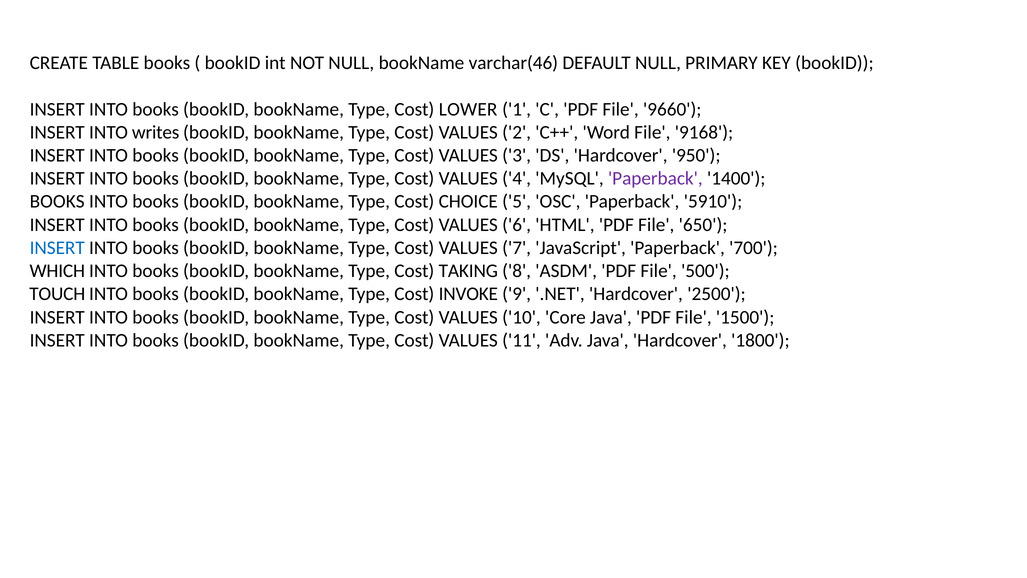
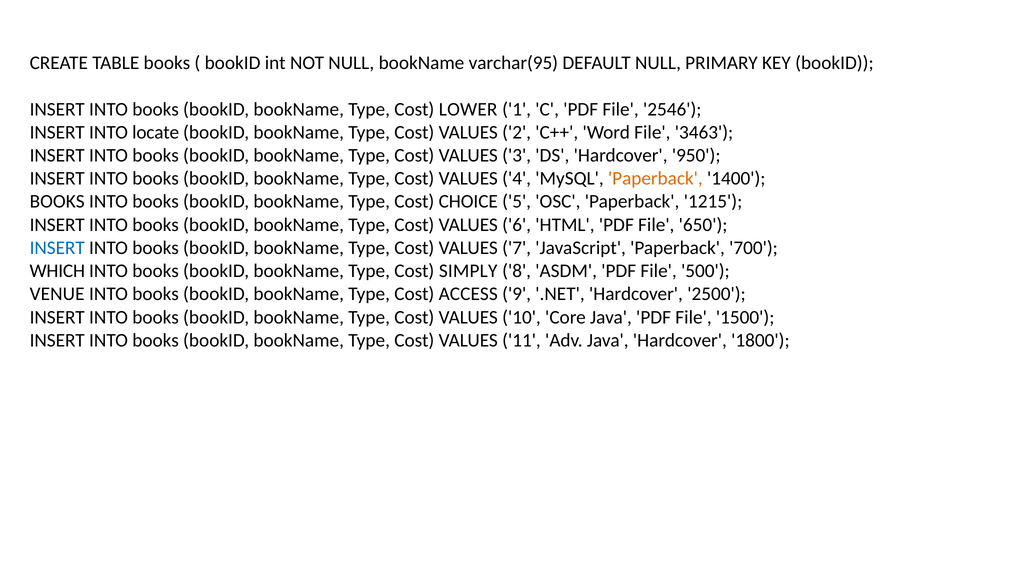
varchar(46: varchar(46 -> varchar(95 (513, 63)
9660: 9660 -> 2546 (672, 109)
writes: writes -> locate (156, 132)
9168: 9168 -> 3463 (704, 132)
Paperback colour: purple -> orange (655, 178)
5910: 5910 -> 1215 (713, 202)
TAKING: TAKING -> SIMPLY (468, 271)
TOUCH: TOUCH -> VENUE (57, 294)
INVOKE: INVOKE -> ACCESS (468, 294)
